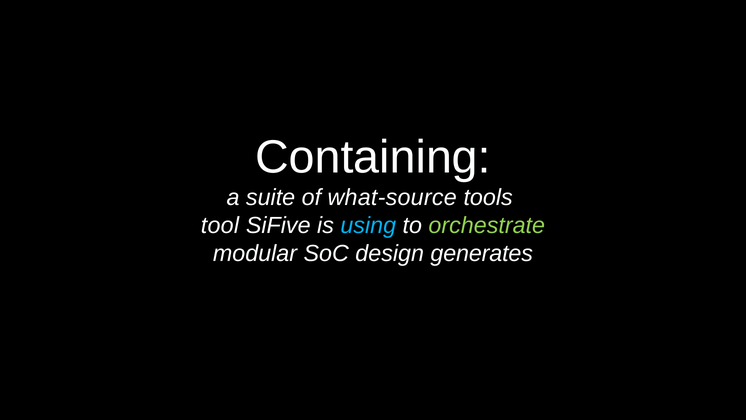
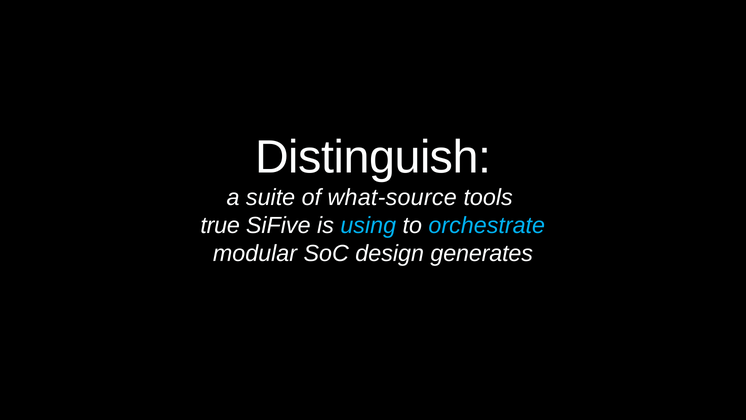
Containing: Containing -> Distinguish (373, 157)
tool: tool -> true (220, 225)
orchestrate colour: light green -> light blue (487, 225)
